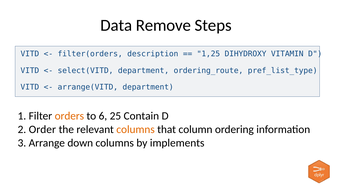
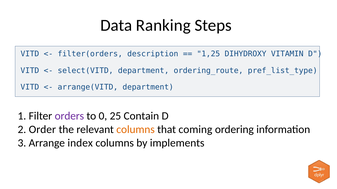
Remove: Remove -> Ranking (163, 25)
orders colour: orange -> purple (69, 116)
6: 6 -> 0 (103, 116)
column: column -> coming (195, 130)
down: down -> index (80, 143)
